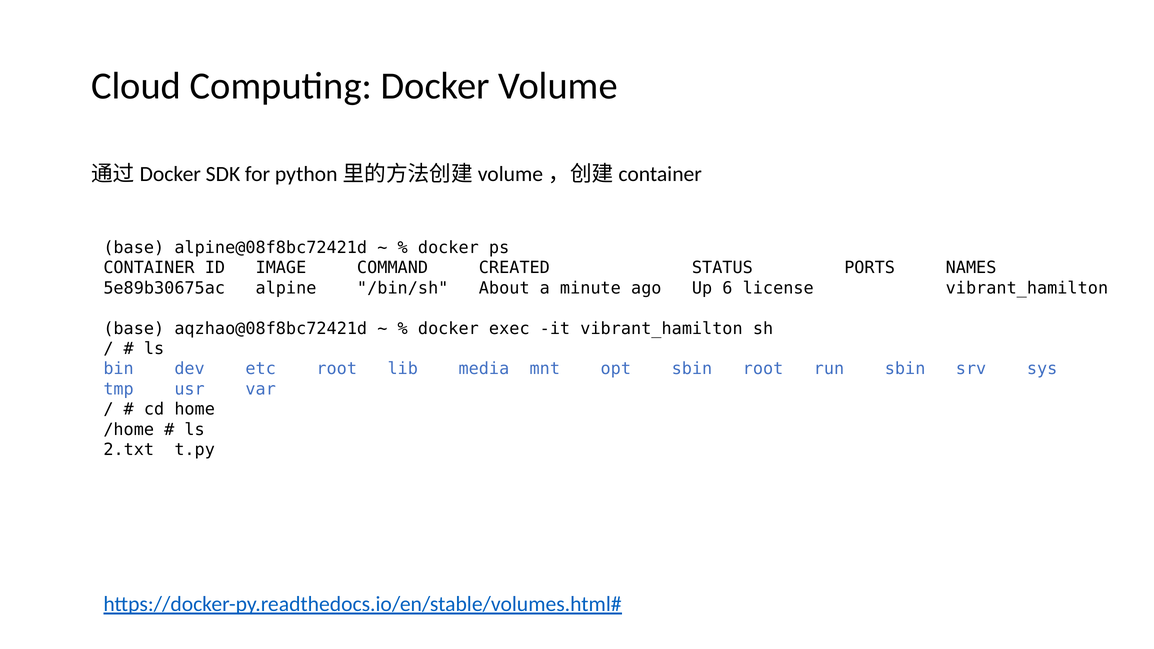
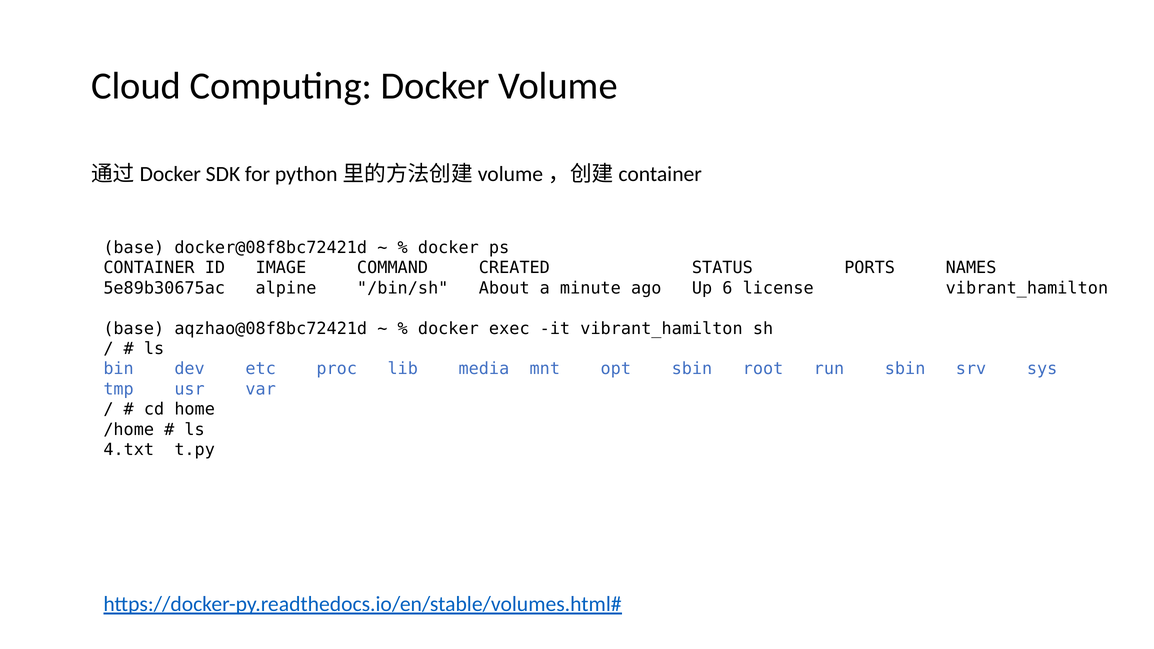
alpine@08f8bc72421d: alpine@08f8bc72421d -> docker@08f8bc72421d (271, 248)
etc root: root -> proc (337, 369)
2.txt: 2.txt -> 4.txt (129, 450)
